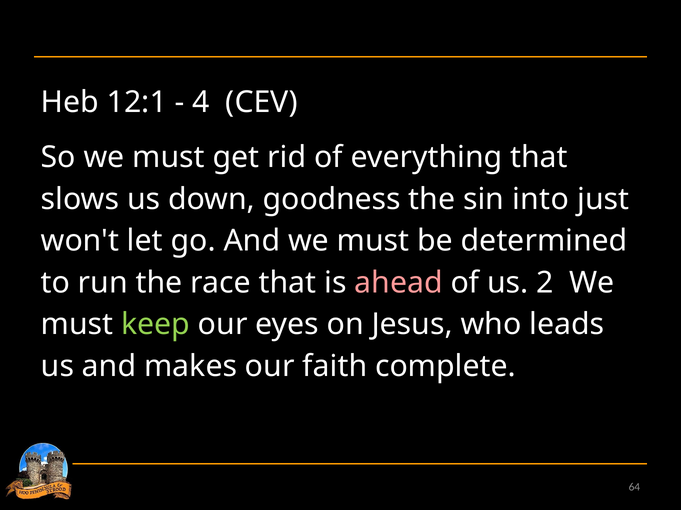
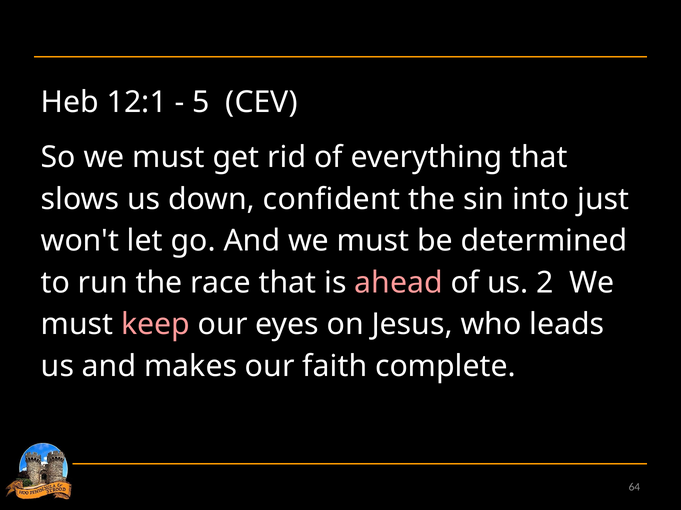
4: 4 -> 5 (201, 102)
goodness: goodness -> confident (332, 199)
keep colour: light green -> pink (156, 325)
